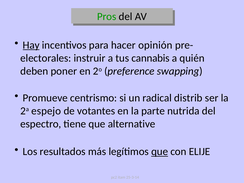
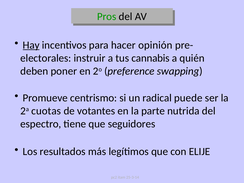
distrib: distrib -> puede (188, 98)
espejo: espejo -> cuotas (46, 111)
alternative: alternative -> seguidores (132, 124)
que underline: present -> none (160, 152)
